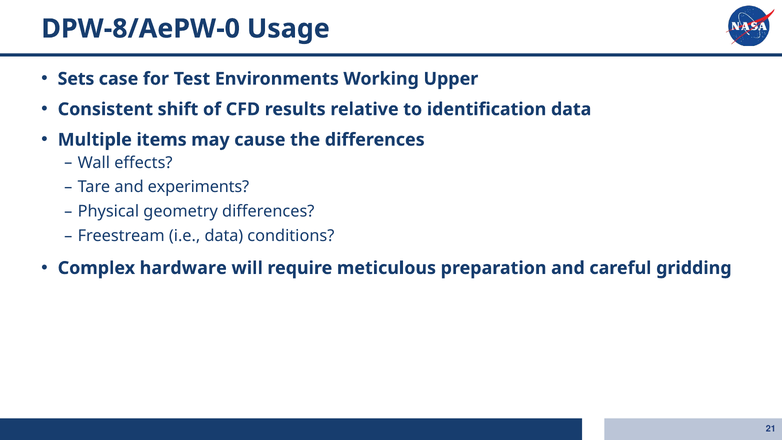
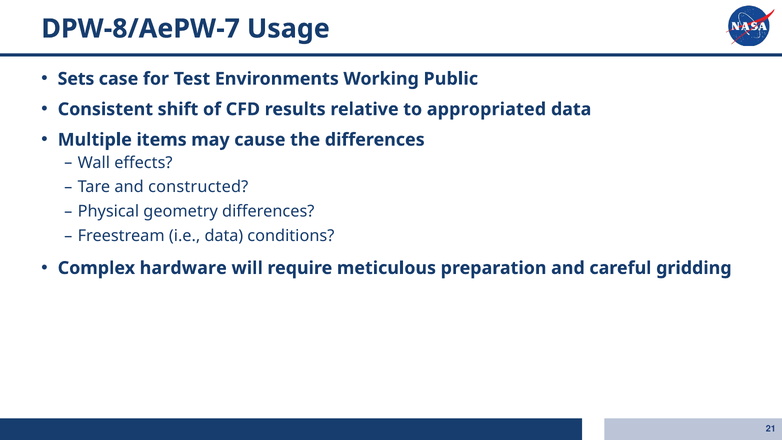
DPW-8/AePW-0: DPW-8/AePW-0 -> DPW-8/AePW-7 (141, 29)
Upper: Upper -> Public (451, 79)
identification: identification -> appropriated (486, 109)
experiments: experiments -> constructed (198, 187)
